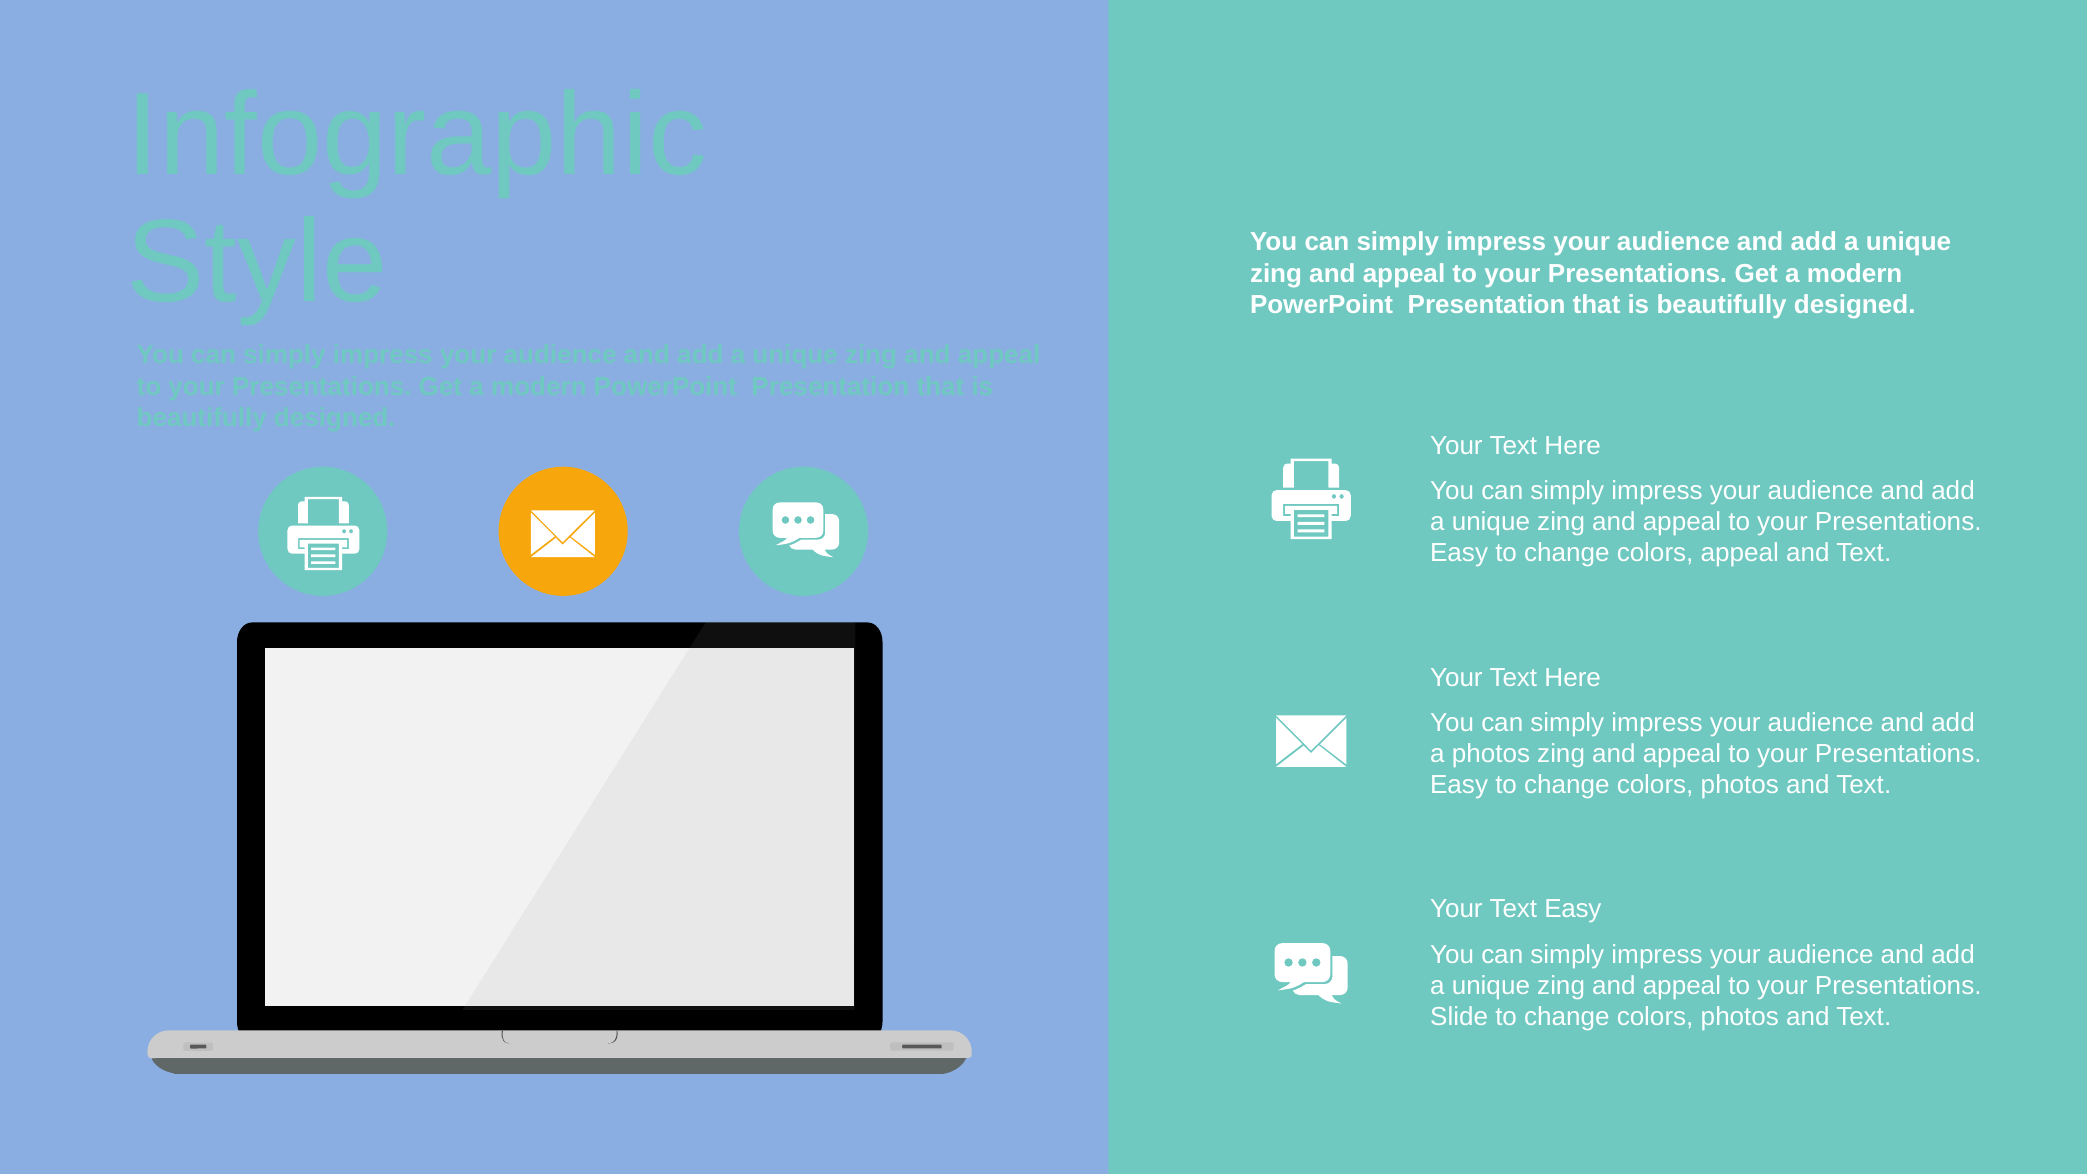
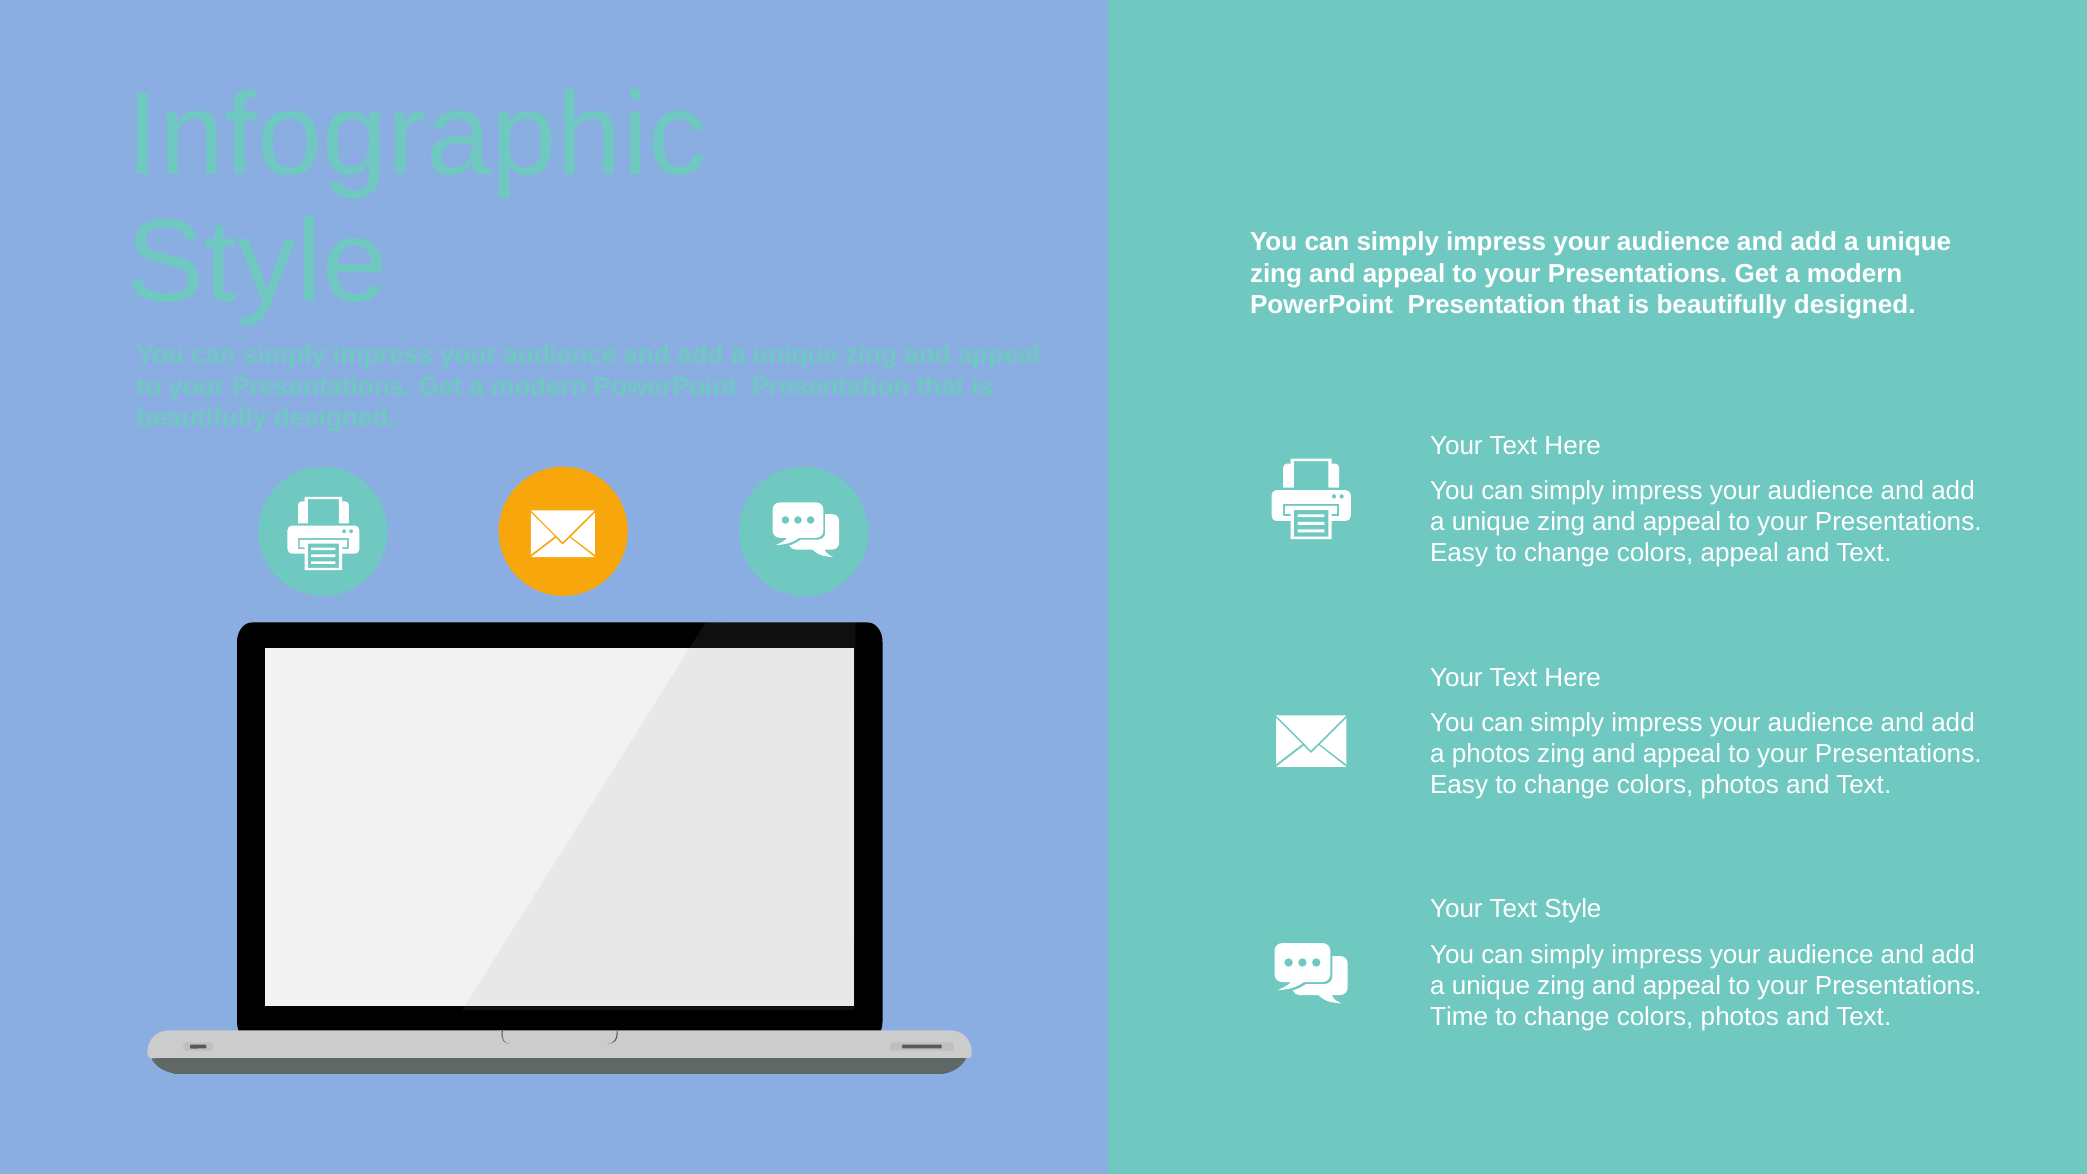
Text Easy: Easy -> Style (1573, 909)
Slide: Slide -> Time (1459, 1017)
